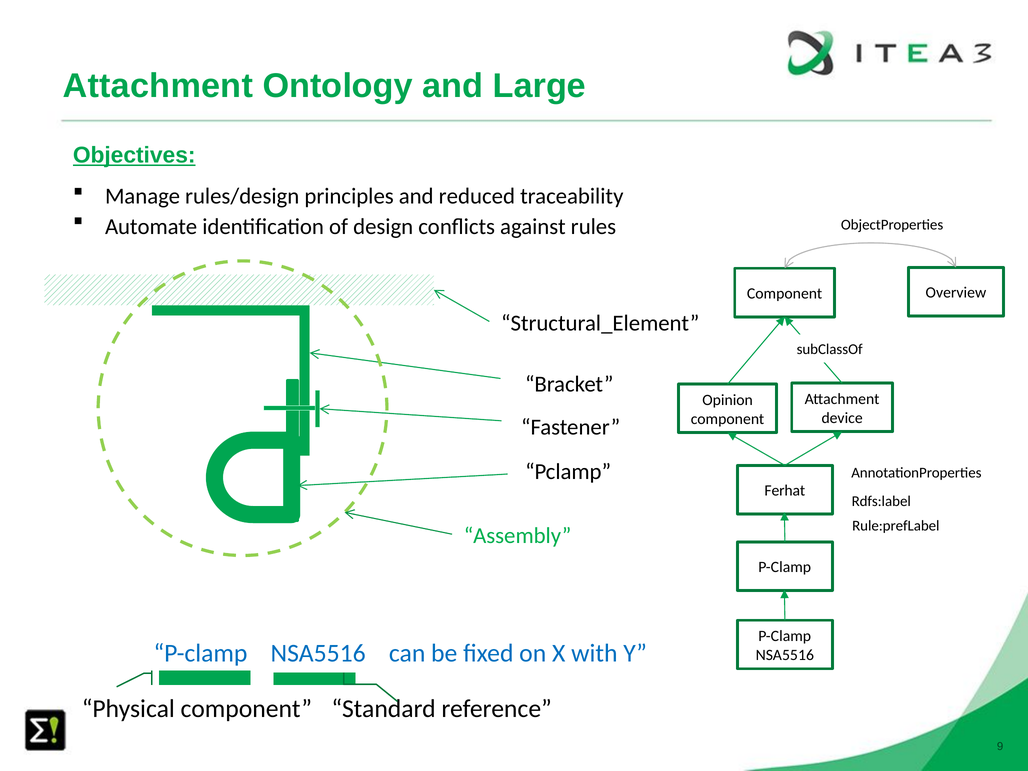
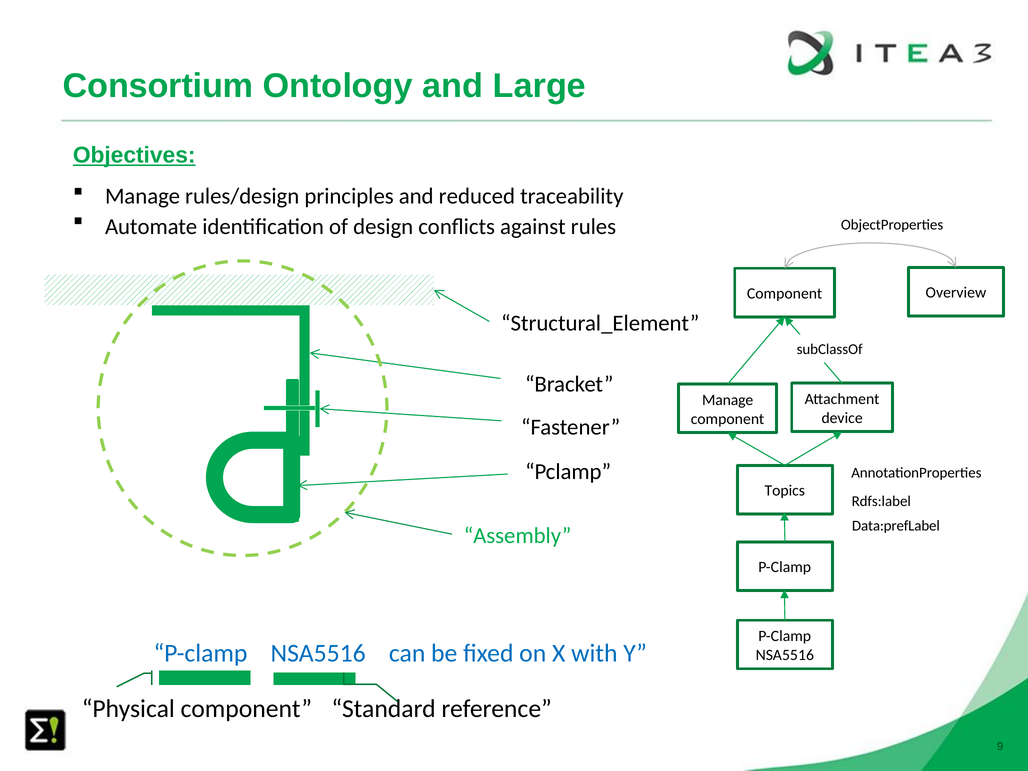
Attachment: Attachment -> Consortium (158, 86)
Opinion: Opinion -> Manage (728, 400)
Ferhat: Ferhat -> Topics (785, 491)
Rule:prefLabel: Rule:prefLabel -> Data:prefLabel (896, 526)
